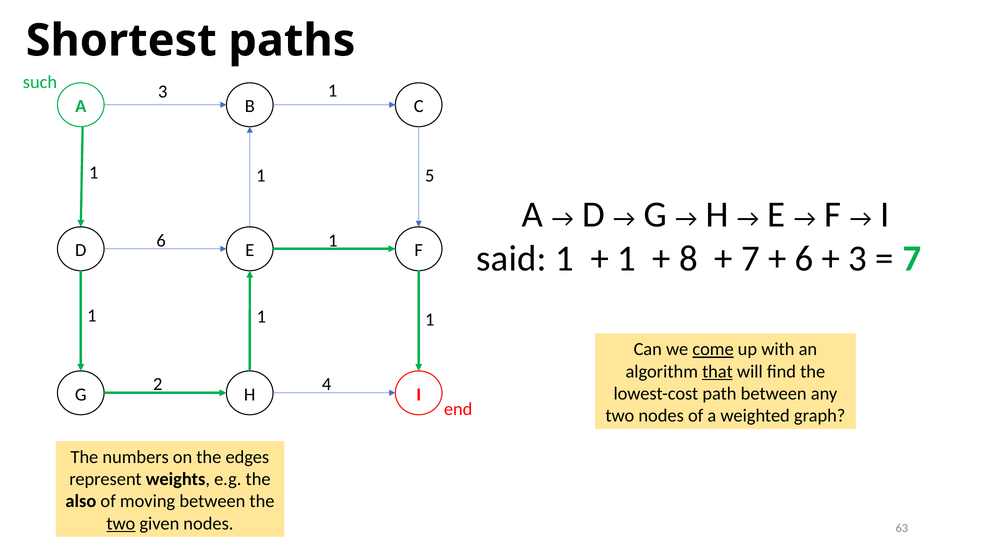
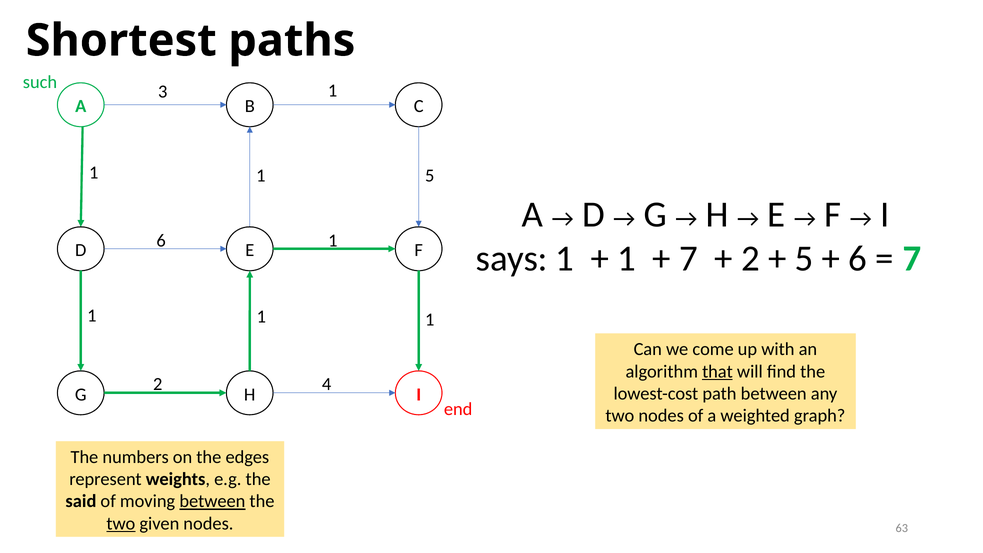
said: said -> says (512, 259)
8: 8 -> 7 (688, 259)
7: 7 -> 2 (750, 259)
6: 6 -> 5 (804, 259)
3: 3 -> 6 (858, 259)
come underline: present -> none (713, 349)
also: also -> said (81, 501)
between underline: none -> present (212, 501)
